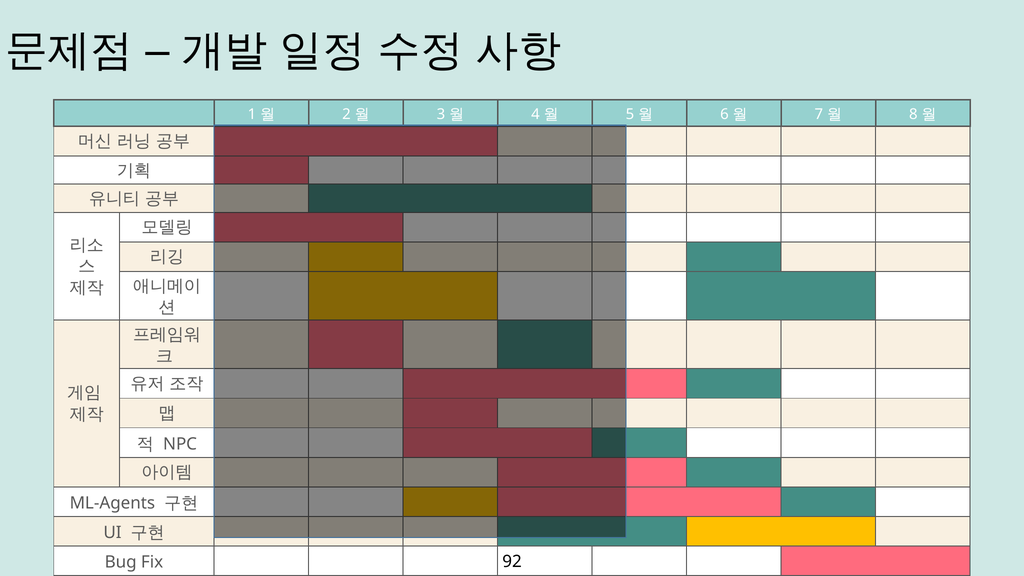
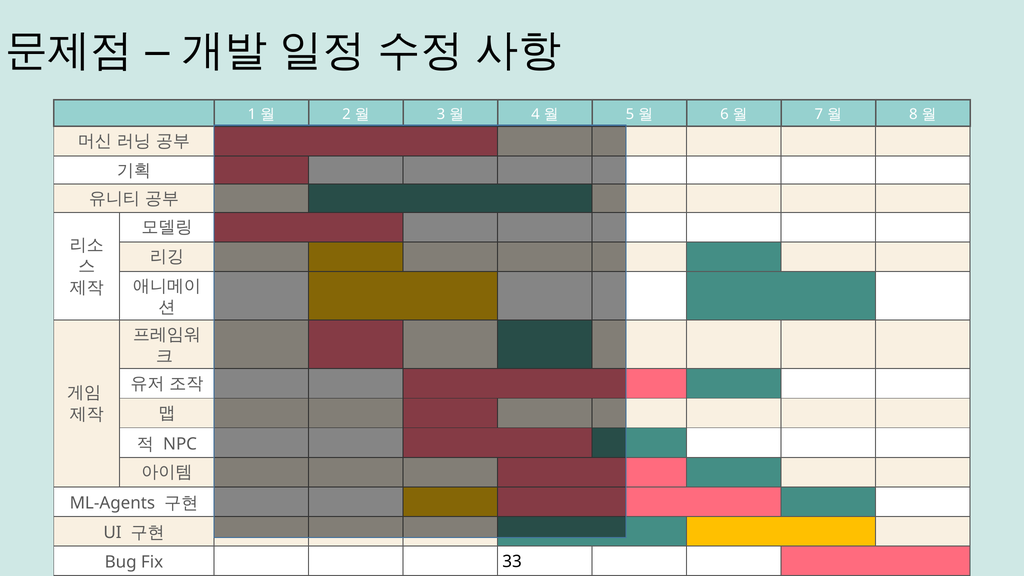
92: 92 -> 33 (512, 562)
